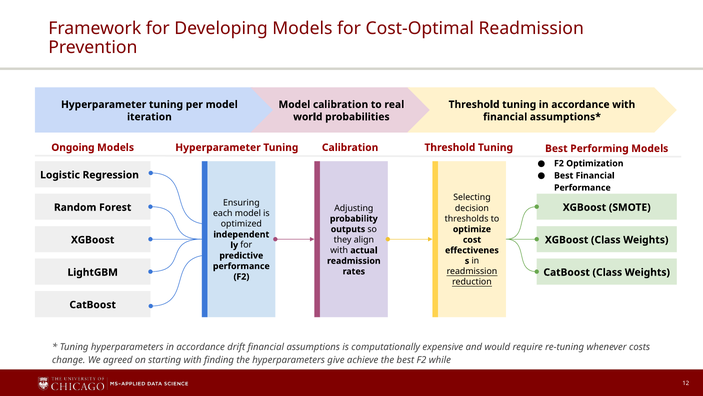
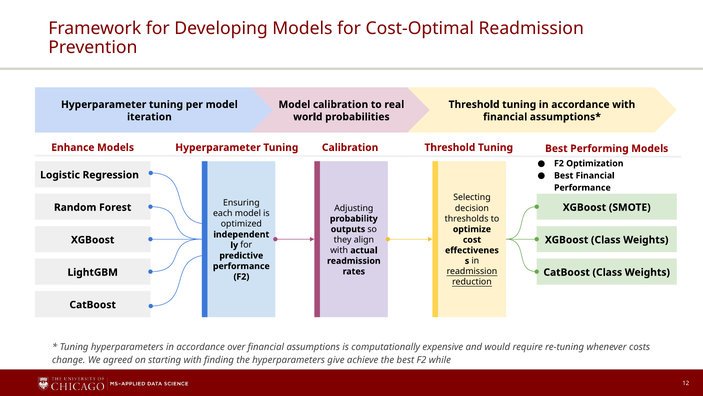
Ongoing: Ongoing -> Enhance (73, 147)
drift: drift -> over (236, 346)
